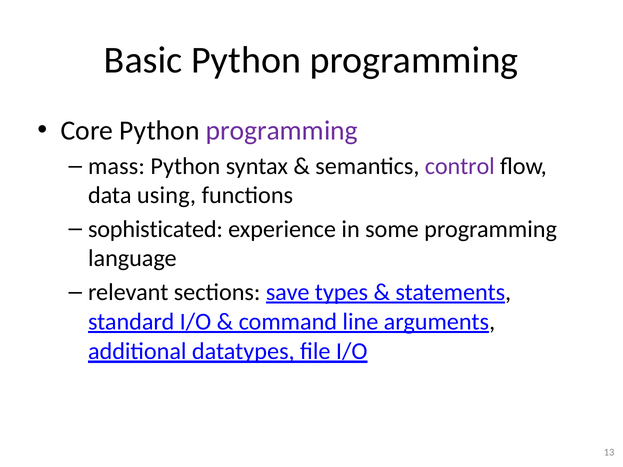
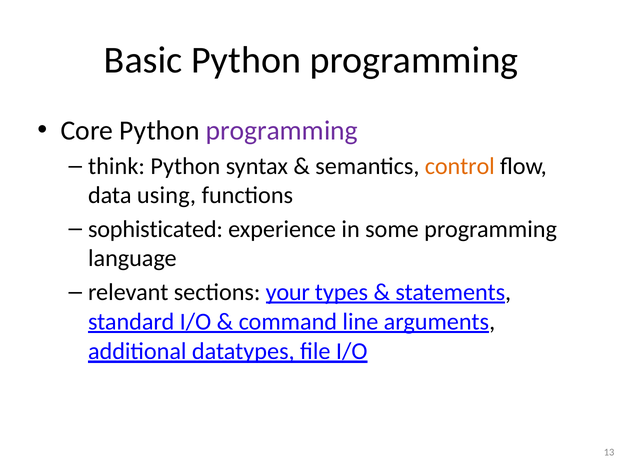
mass: mass -> think (116, 166)
control colour: purple -> orange (460, 166)
save: save -> your (288, 292)
